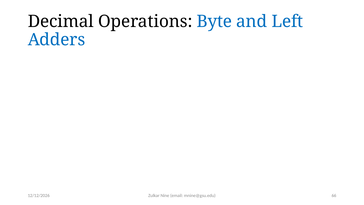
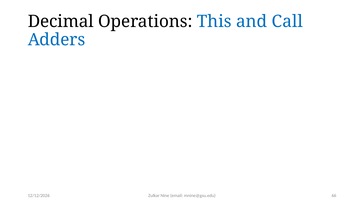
Byte: Byte -> This (214, 21)
Left: Left -> Call (287, 21)
